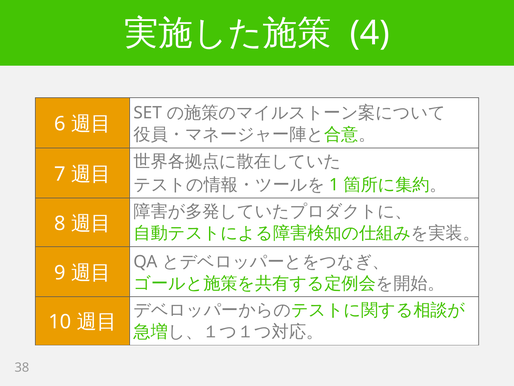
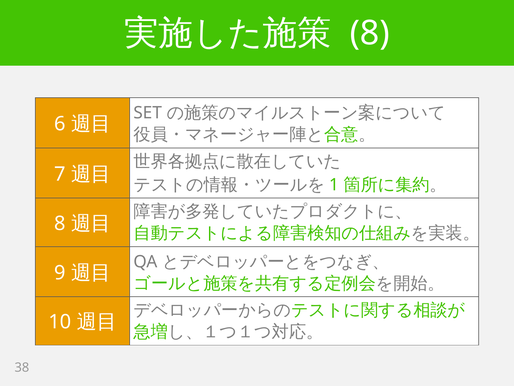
4: 4 -> 8 (370, 33)
